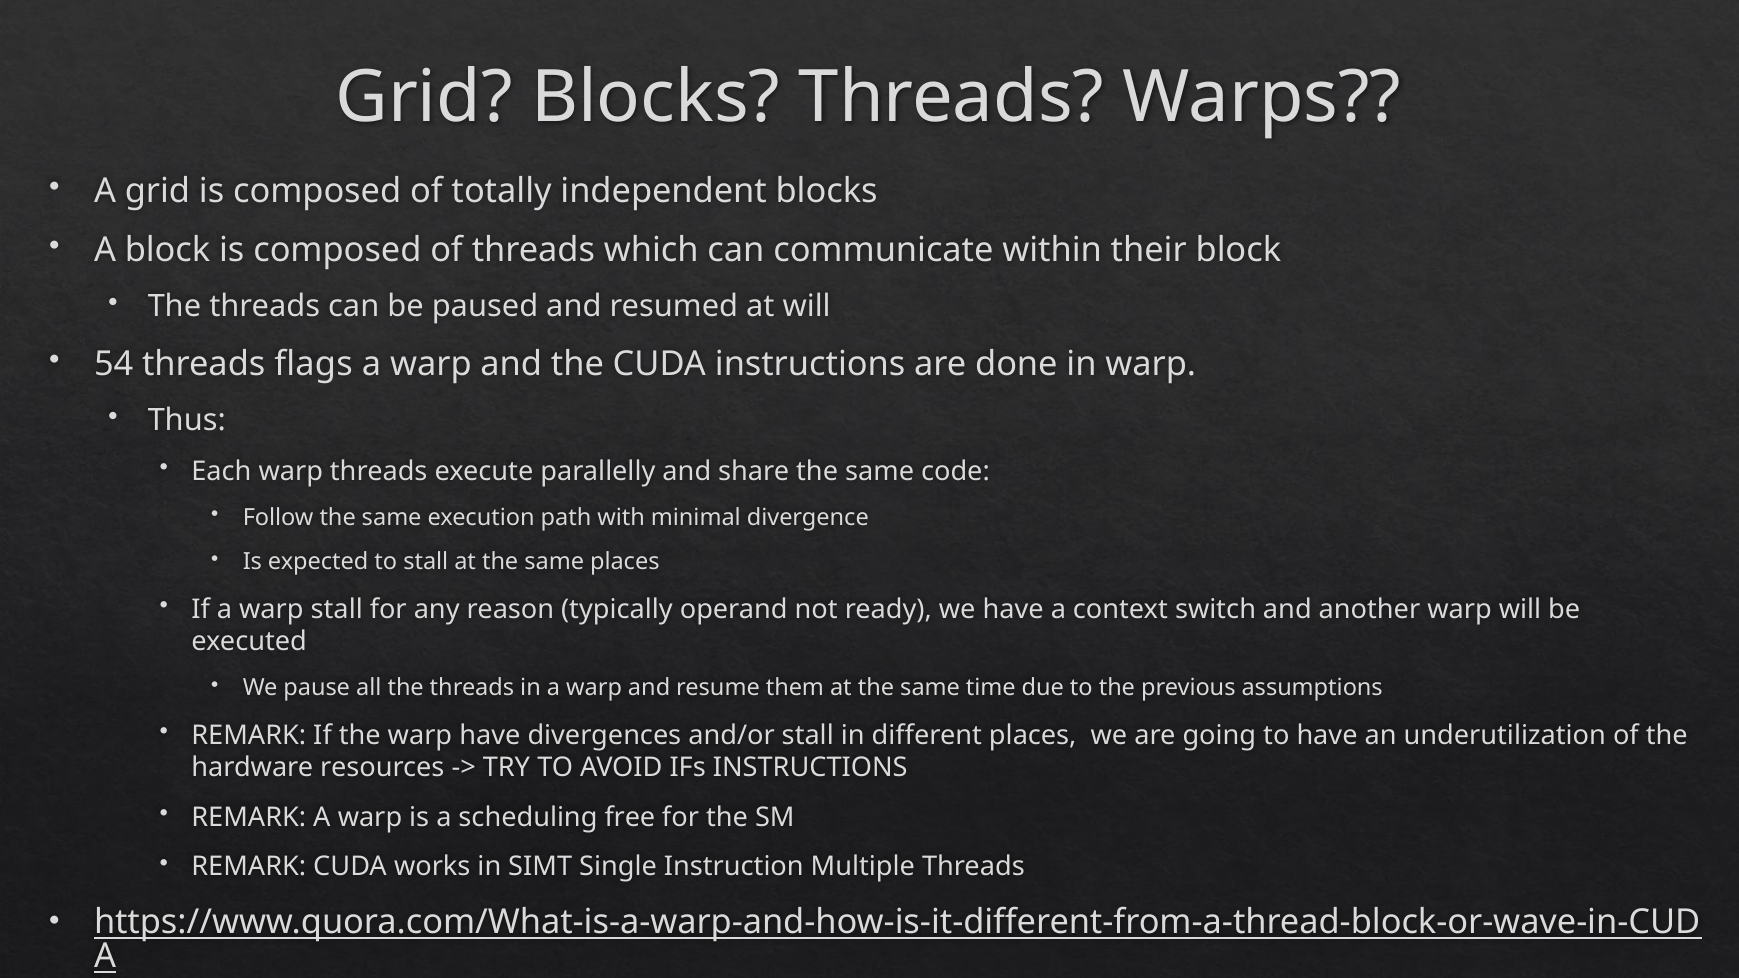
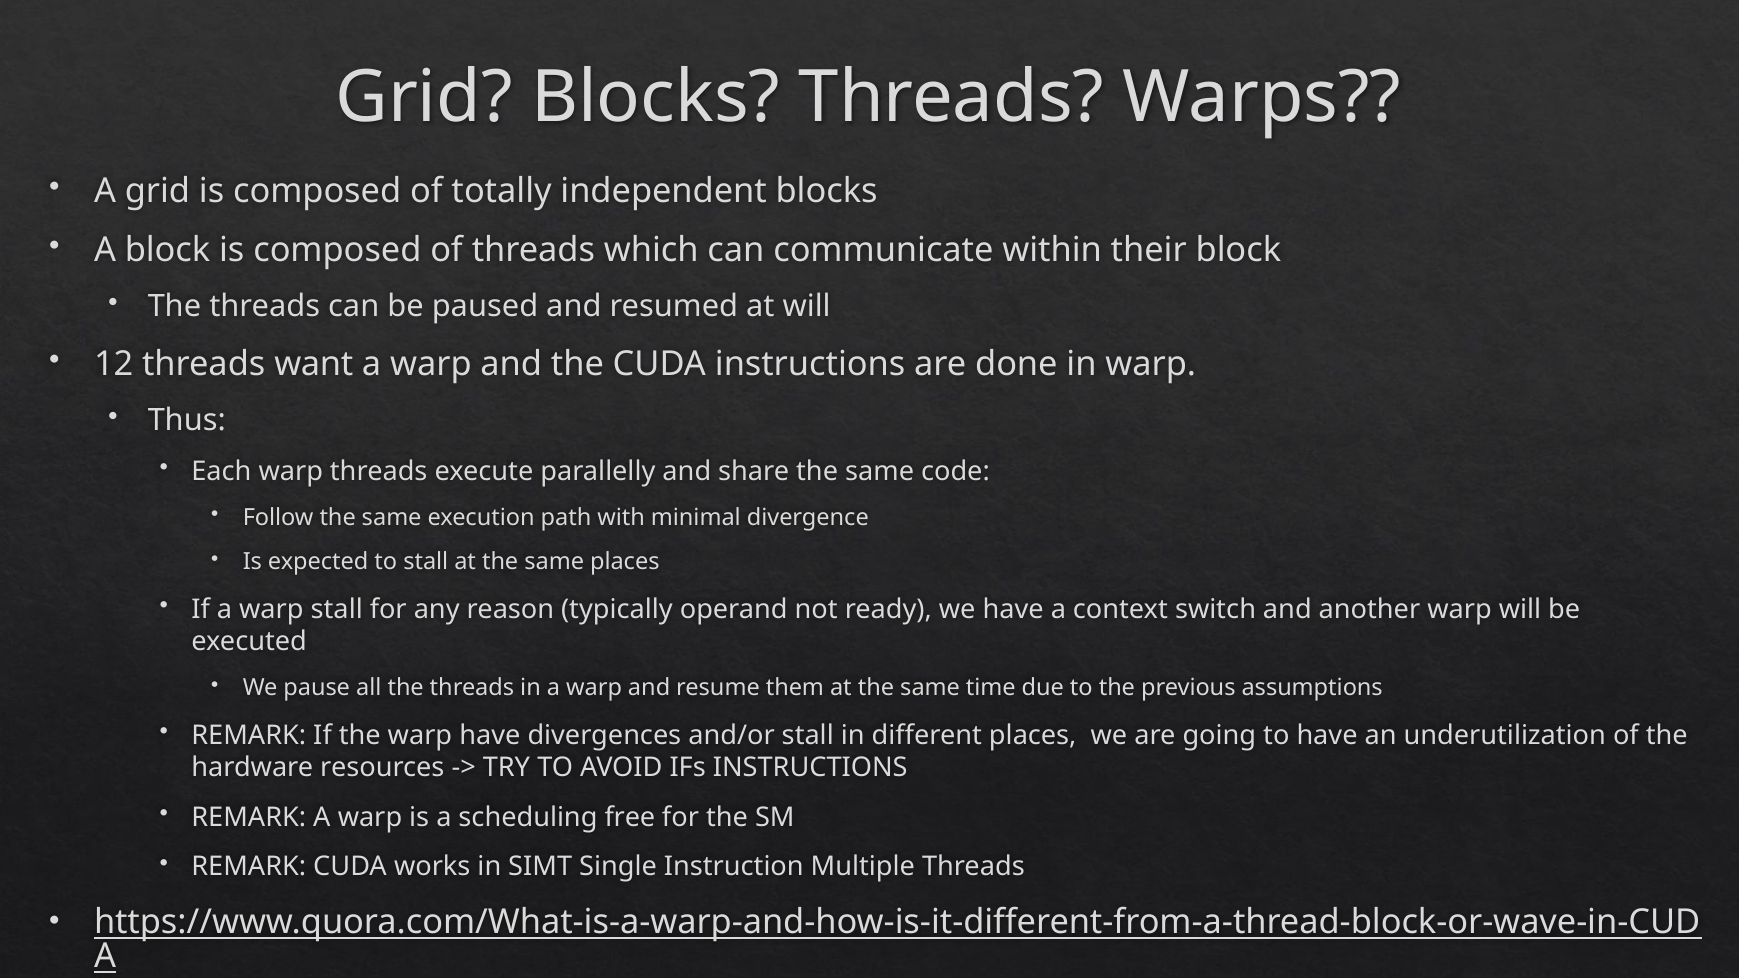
54: 54 -> 12 (114, 364)
flags: flags -> want (314, 364)
